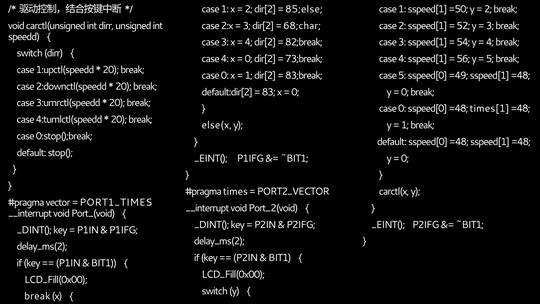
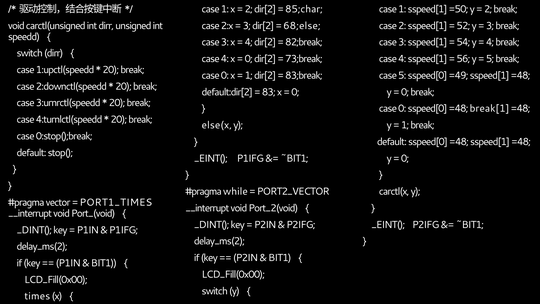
85;else: 85;else -> 85;char (304, 9)
68;char: 68;char -> 68;else (302, 26)
times[1: times[1 -> break[1 (490, 109)
times: times -> while (235, 191)
break: break -> times (37, 296)
